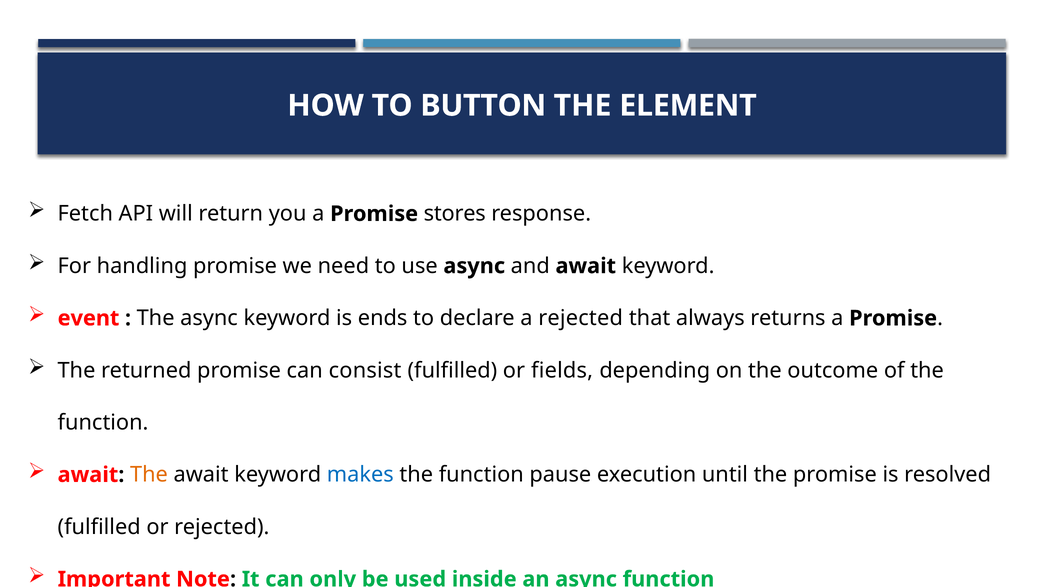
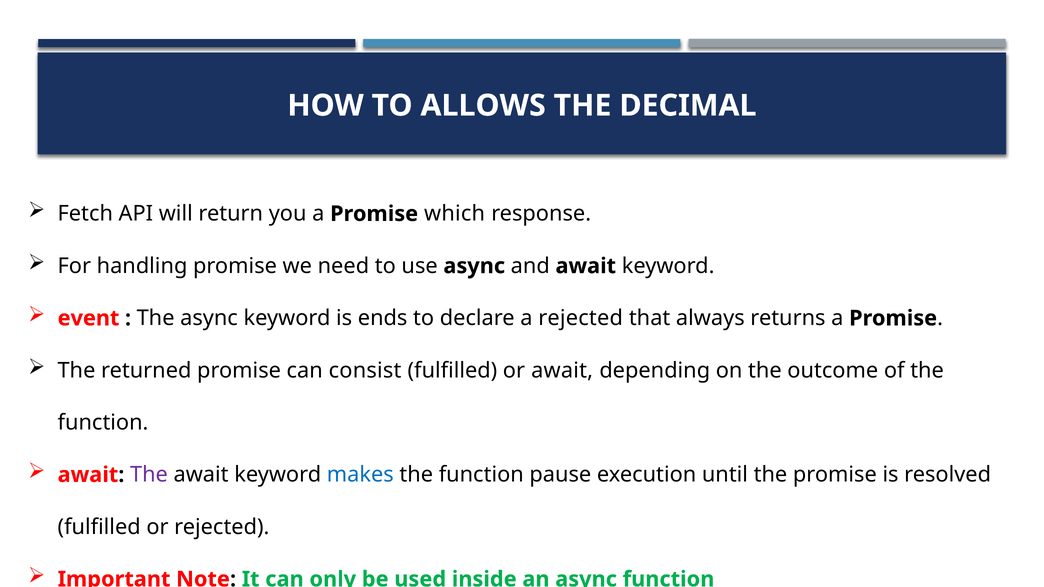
BUTTON: BUTTON -> ALLOWS (483, 106)
ELEMENT: ELEMENT -> DECIMAL (688, 106)
stores: stores -> which (455, 214)
or fields: fields -> await (562, 371)
The colour: orange -> purple (149, 475)
